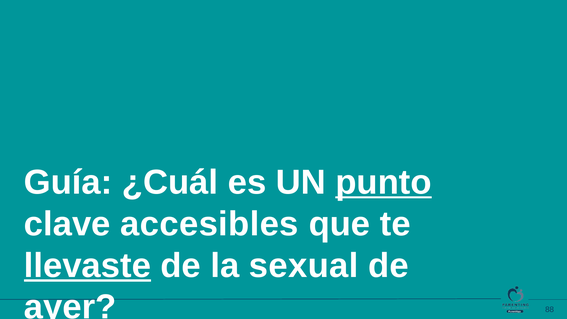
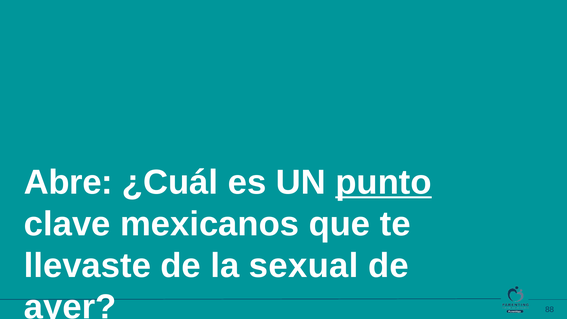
Guía: Guía -> Abre (68, 182)
accesibles: accesibles -> mexicanos (210, 224)
llevaste underline: present -> none (87, 266)
